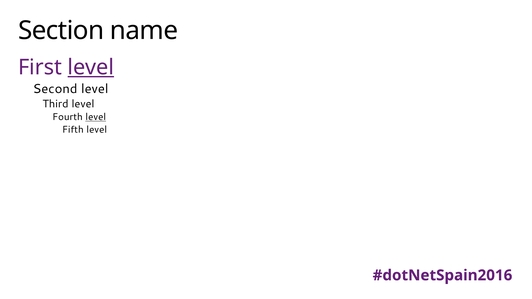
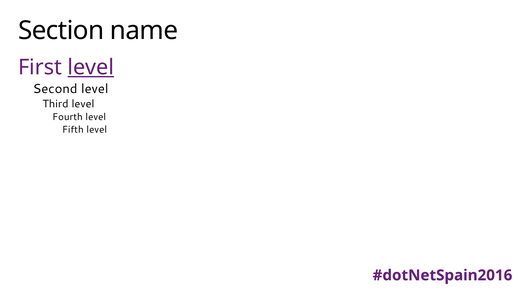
level underline: present -> none (96, 117)
